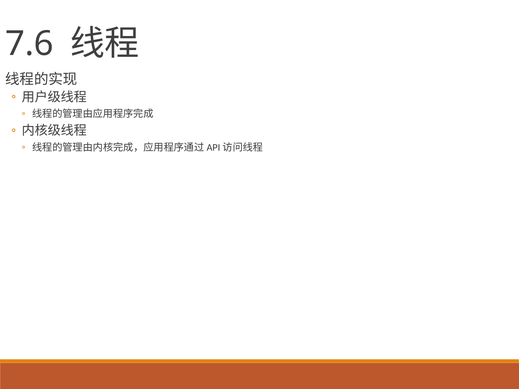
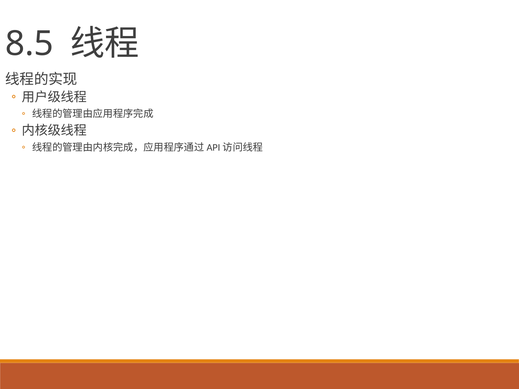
7.6: 7.6 -> 8.5 (29, 44)
